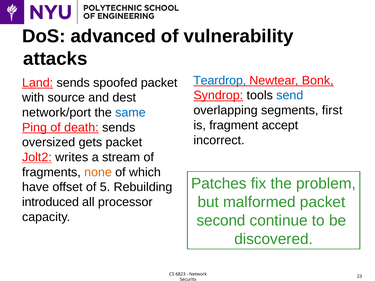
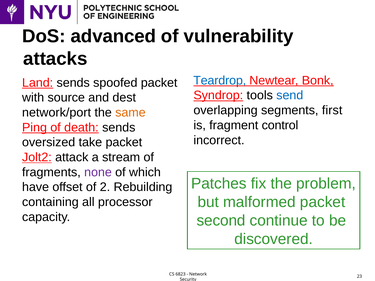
same colour: blue -> orange (130, 113)
accept: accept -> control (280, 125)
gets: gets -> take (90, 142)
writes: writes -> attack (72, 157)
none colour: orange -> purple (98, 172)
5: 5 -> 2 (105, 187)
introduced: introduced -> containing (50, 202)
